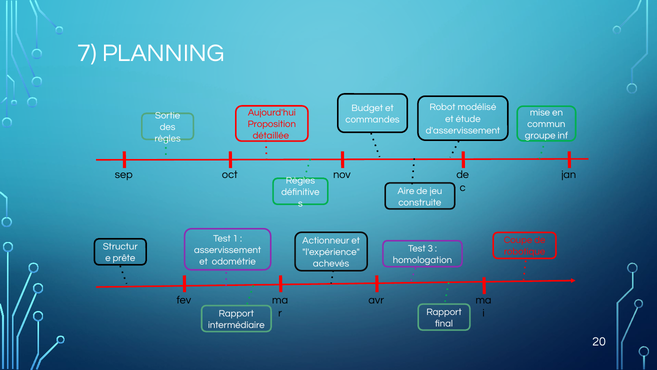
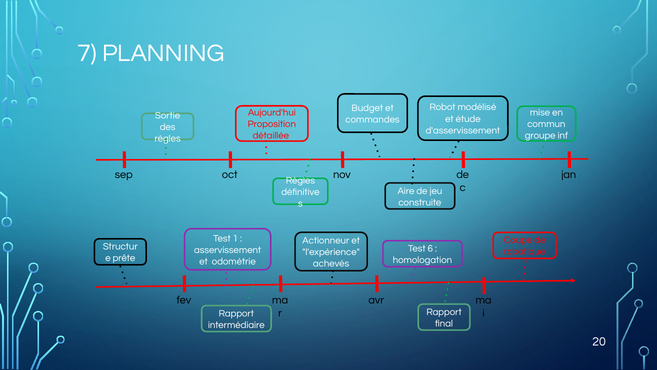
3: 3 -> 6 (430, 248)
